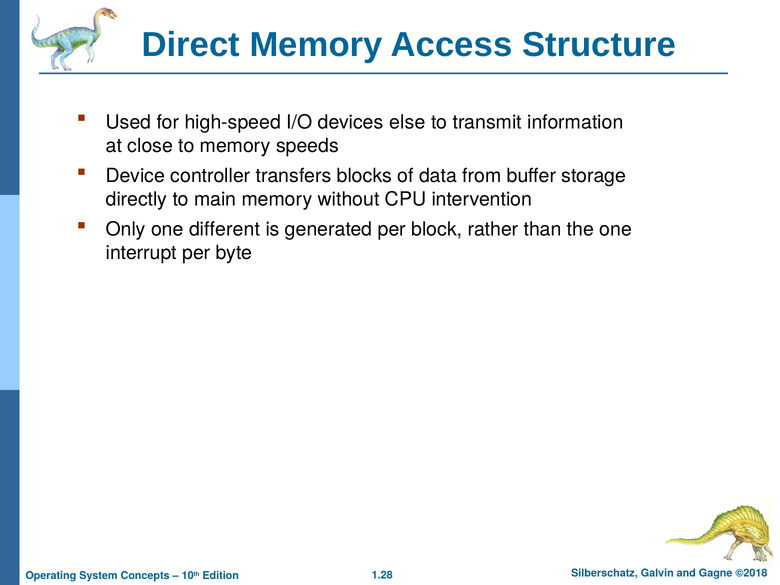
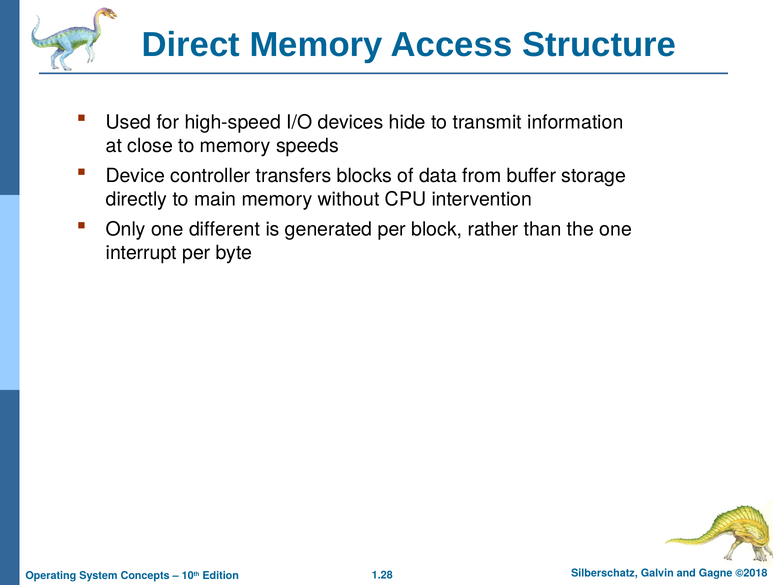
else: else -> hide (407, 122)
